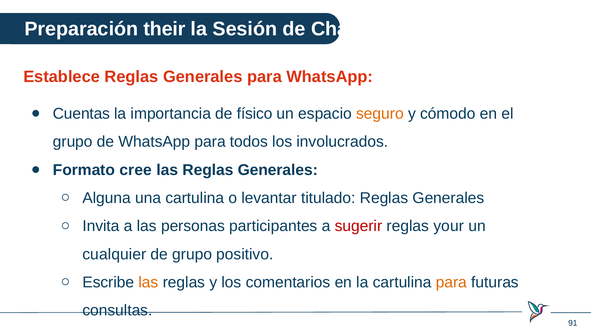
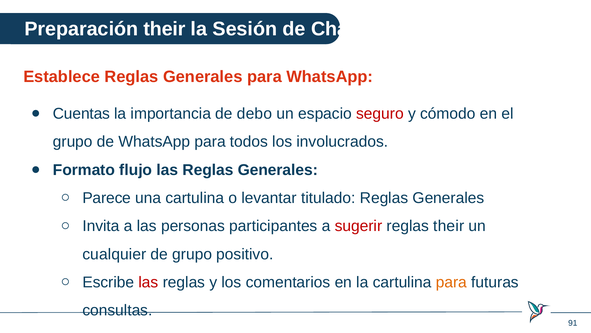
físico: físico -> debo (255, 113)
seguro colour: orange -> red (380, 113)
cree: cree -> flujo (136, 170)
Alguna: Alguna -> Parece (107, 198)
reglas your: your -> their (449, 226)
las colour: orange -> red (148, 282)
